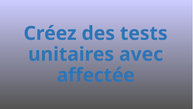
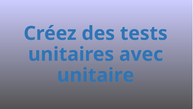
affectée: affectée -> unitaire (96, 75)
